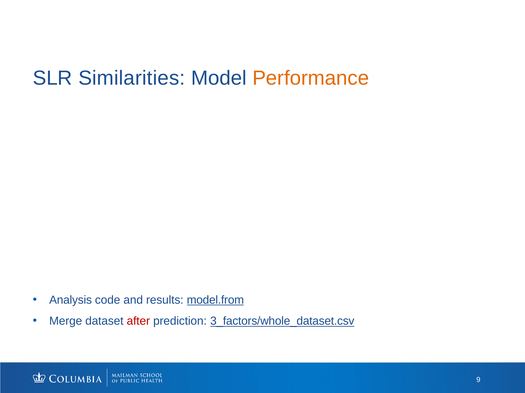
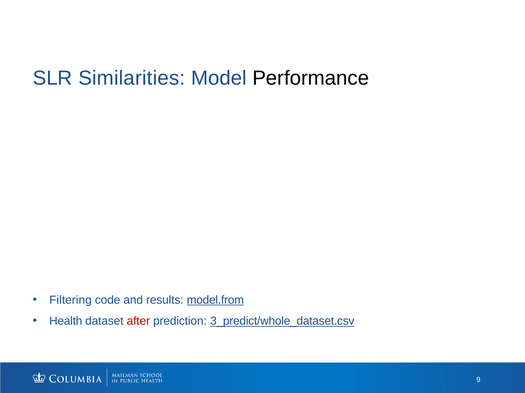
Performance colour: orange -> black (311, 78)
Analysis: Analysis -> Filtering (70, 301)
Merge: Merge -> Health (66, 322)
3_factors/whole_dataset.csv: 3_factors/whole_dataset.csv -> 3_predict/whole_dataset.csv (282, 322)
